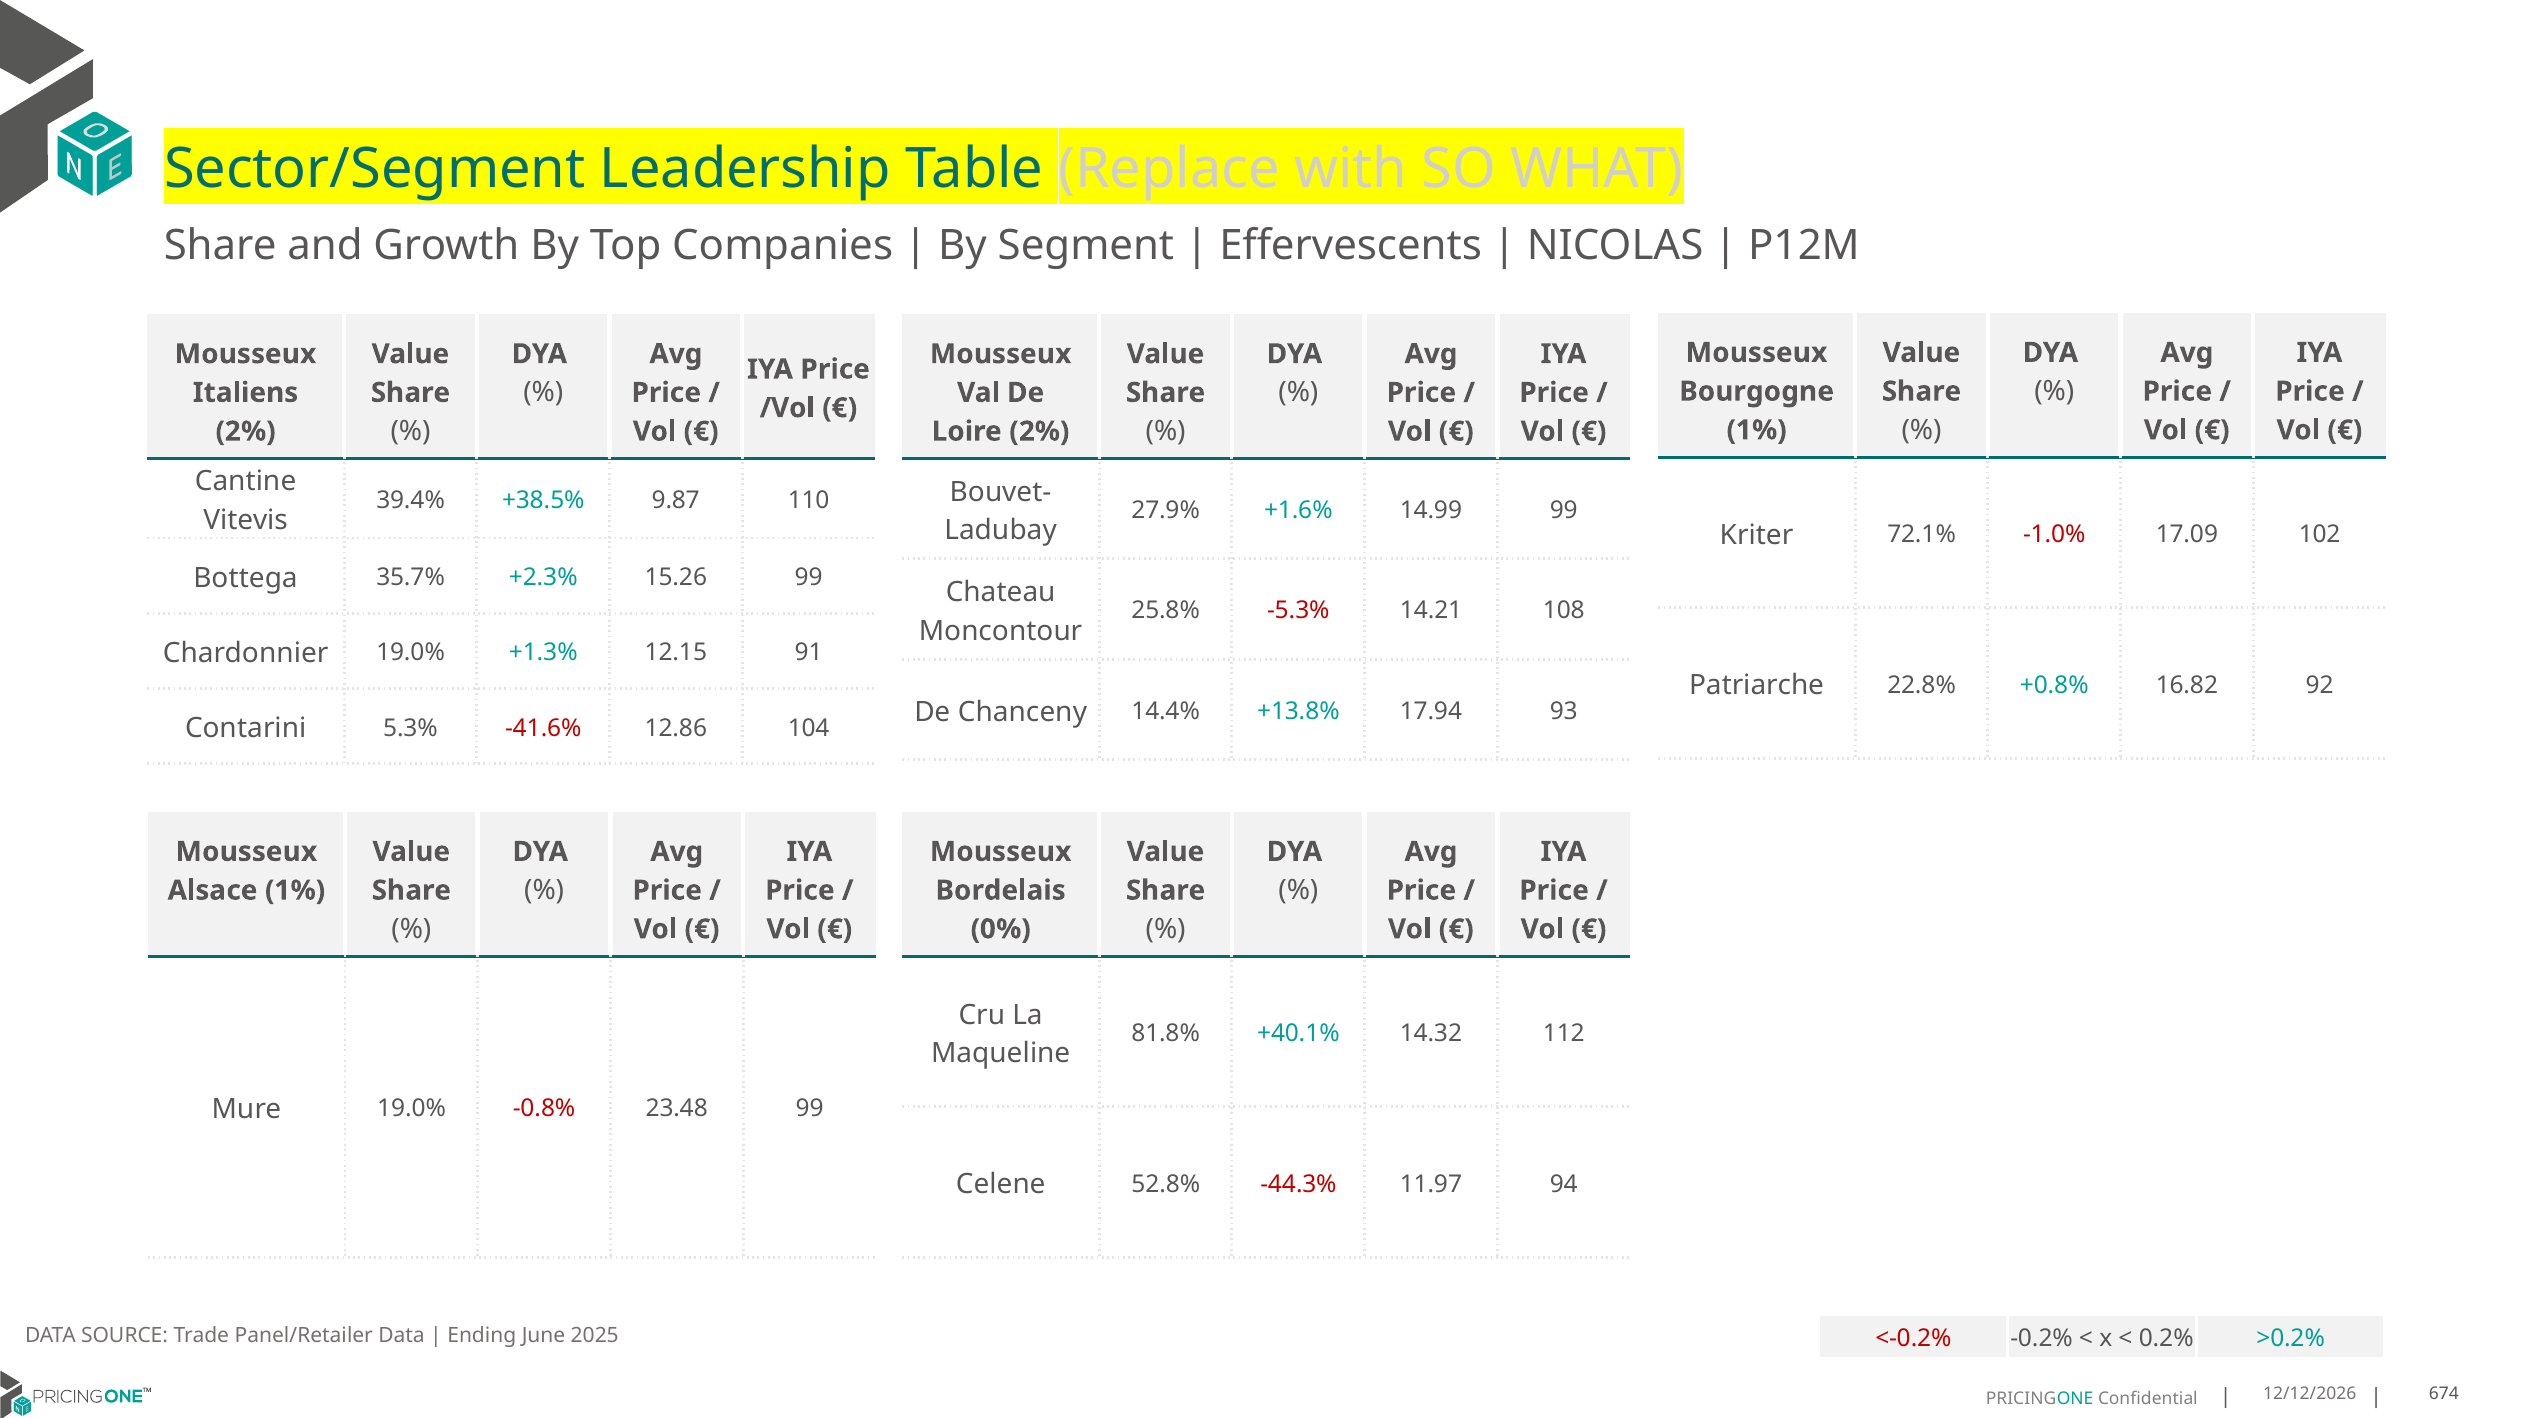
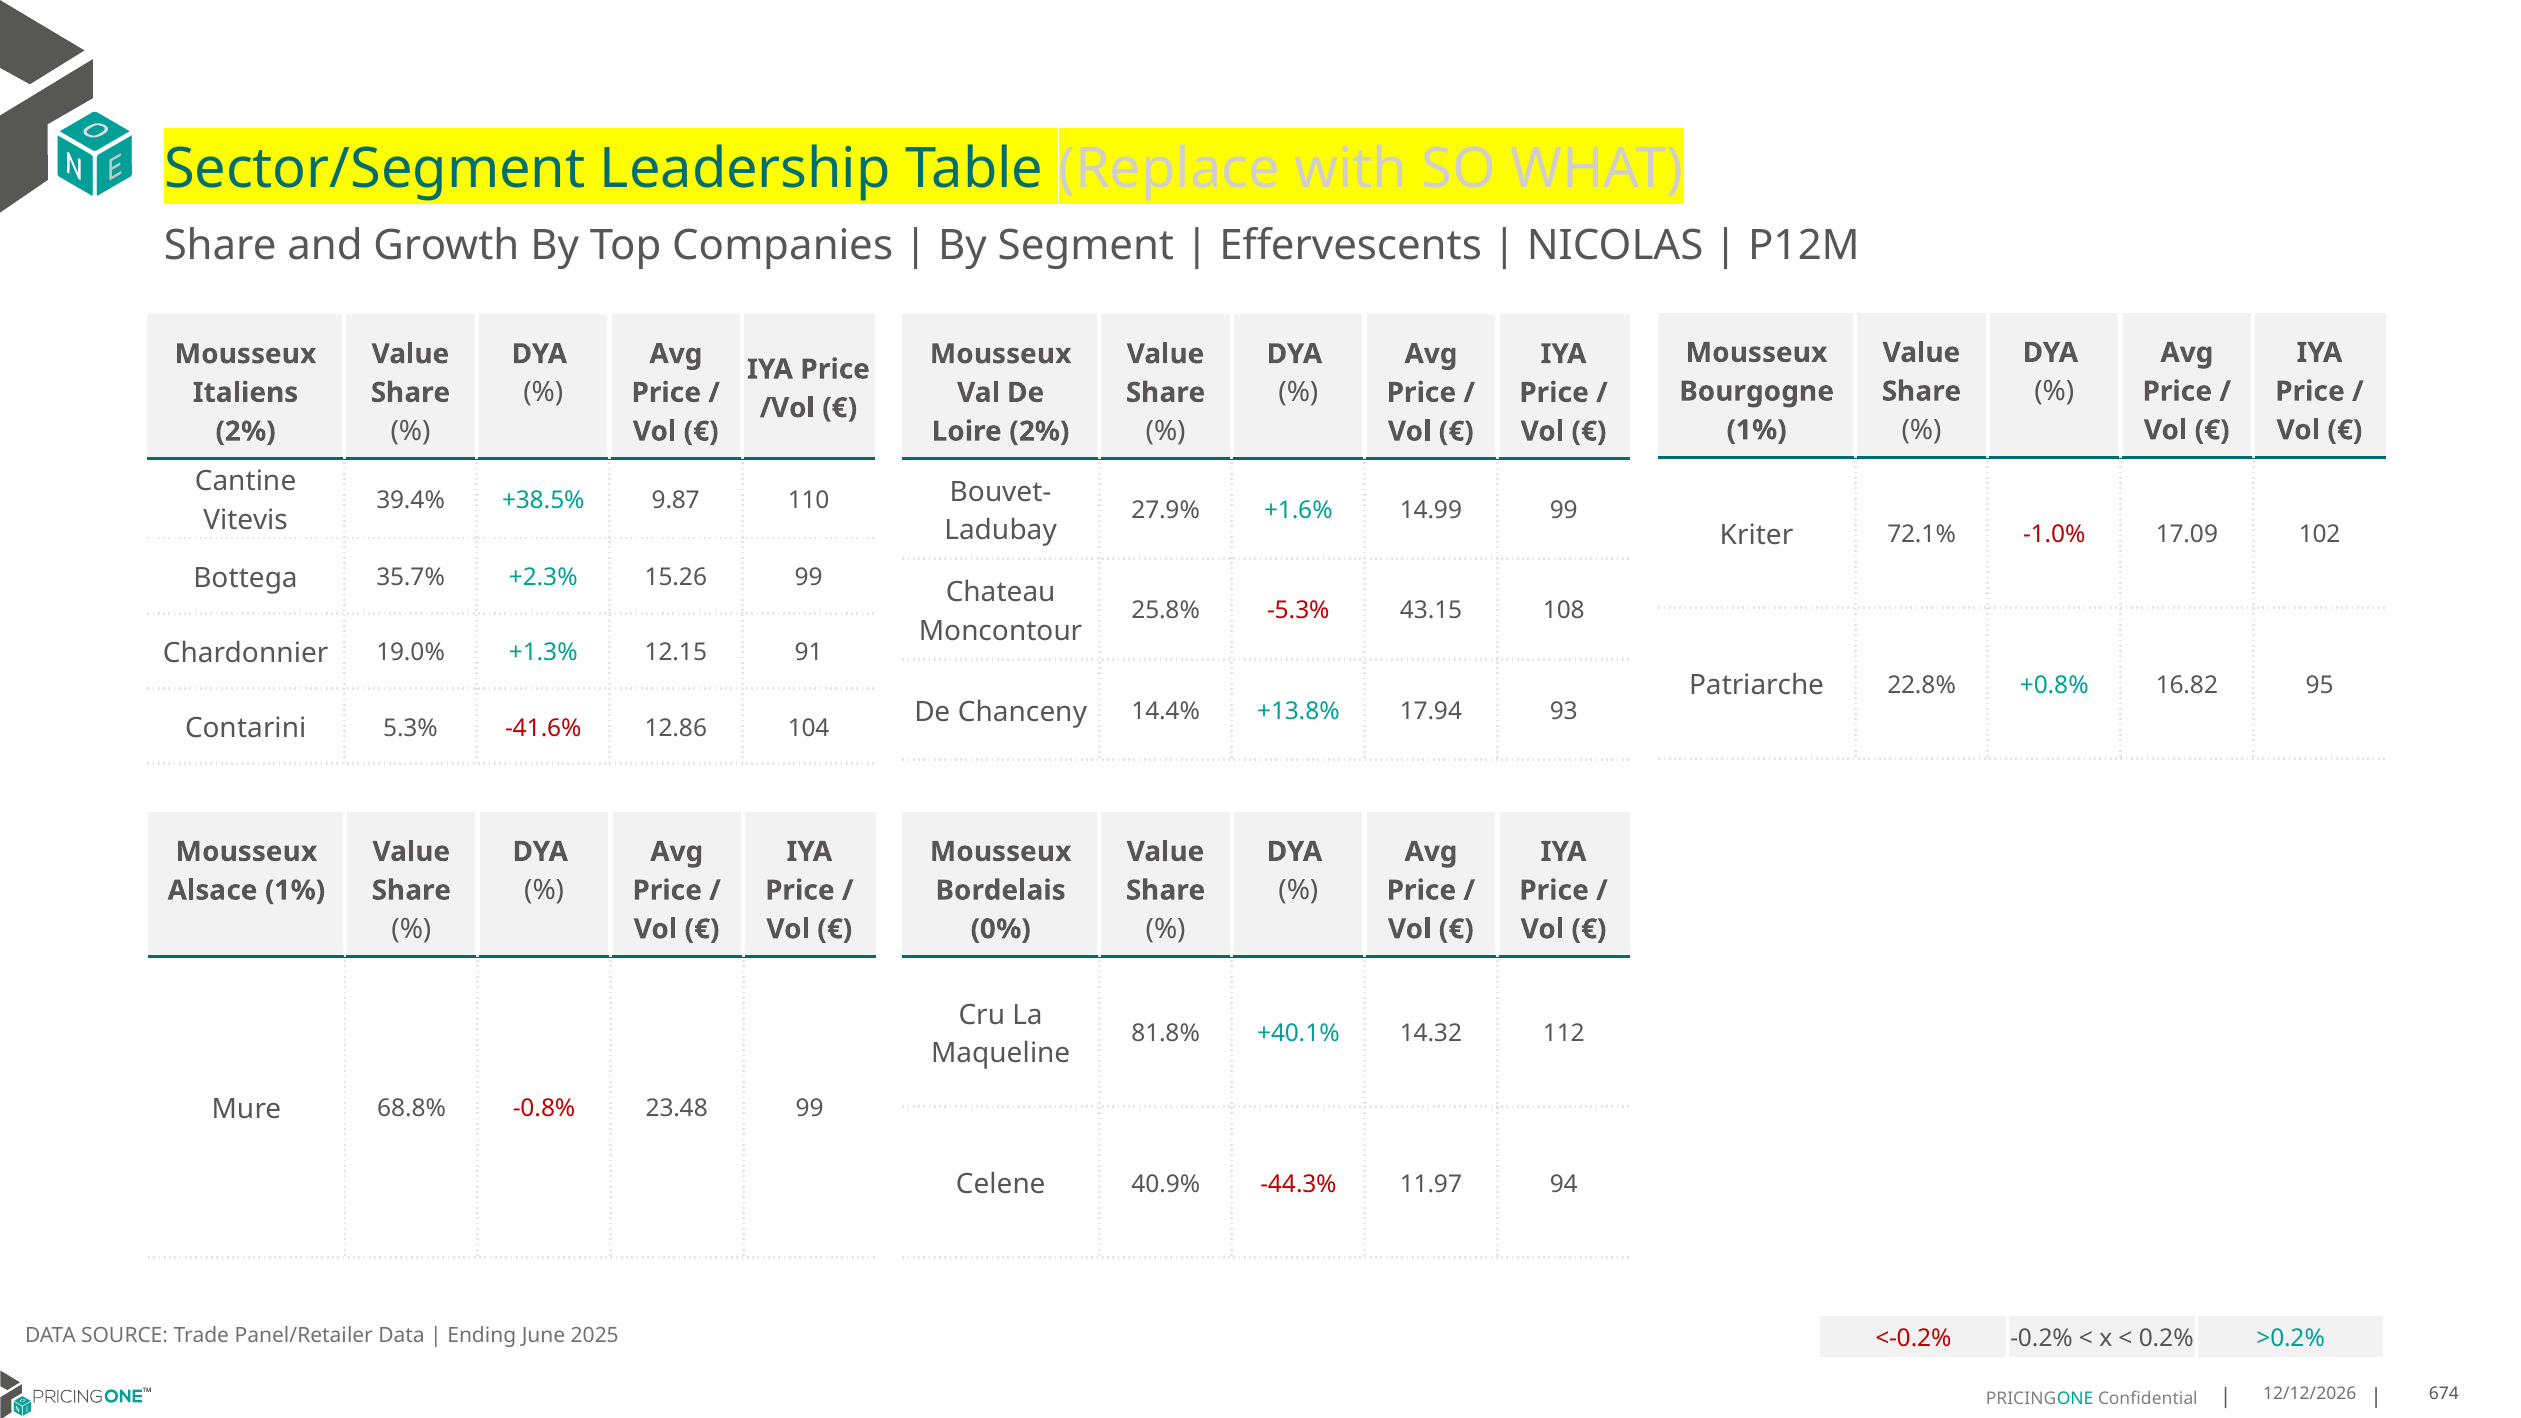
14.21: 14.21 -> 43.15 (1431, 611)
92: 92 -> 95 (2320, 685)
Mure 19.0%: 19.0% -> 68.8% (412, 1109)
52.8%: 52.8% -> 40.9% (1166, 1184)
